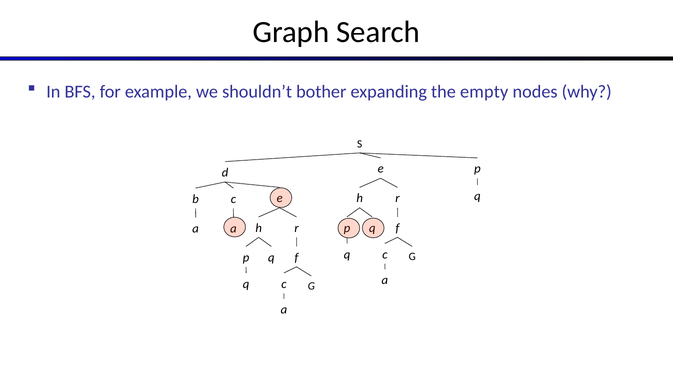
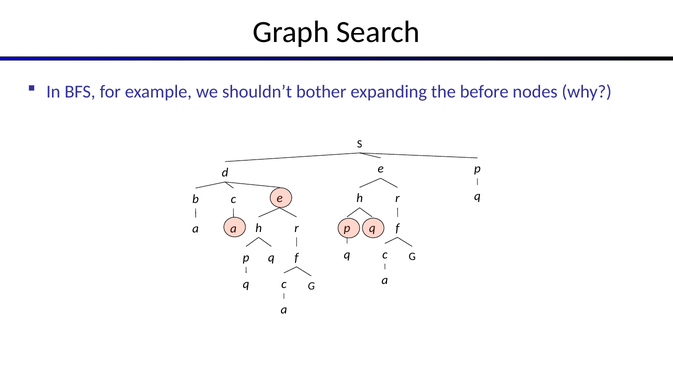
empty: empty -> before (484, 92)
